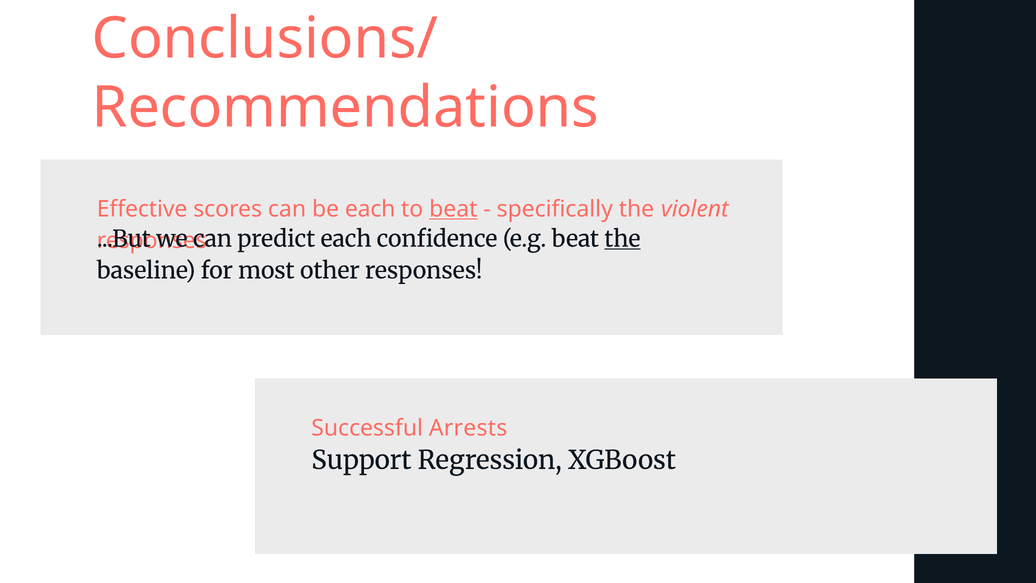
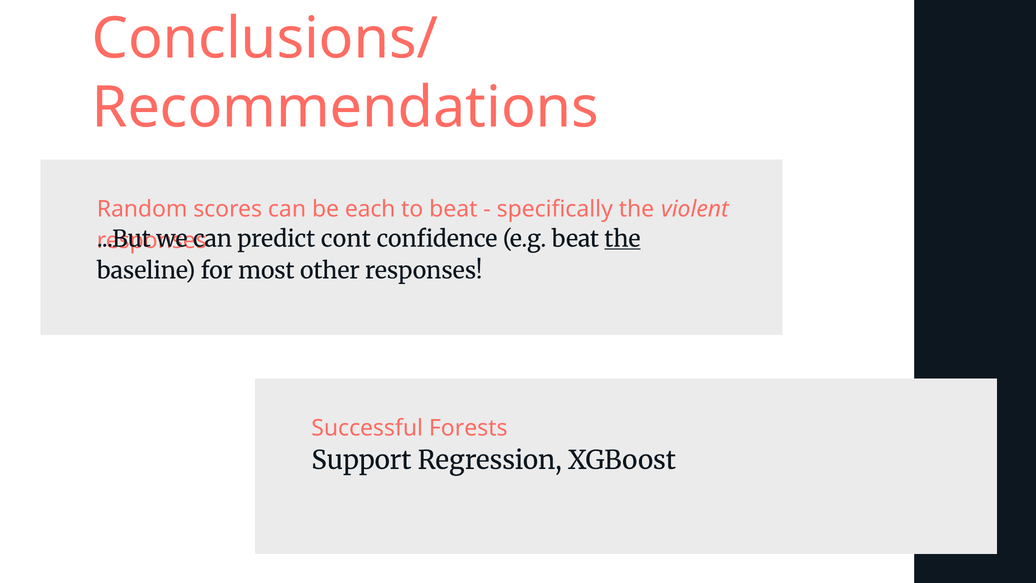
Effective: Effective -> Random (142, 209)
beat underline: present -> none (453, 209)
predict each: each -> cont (346, 239)
Arrests: Arrests -> Forests (468, 428)
